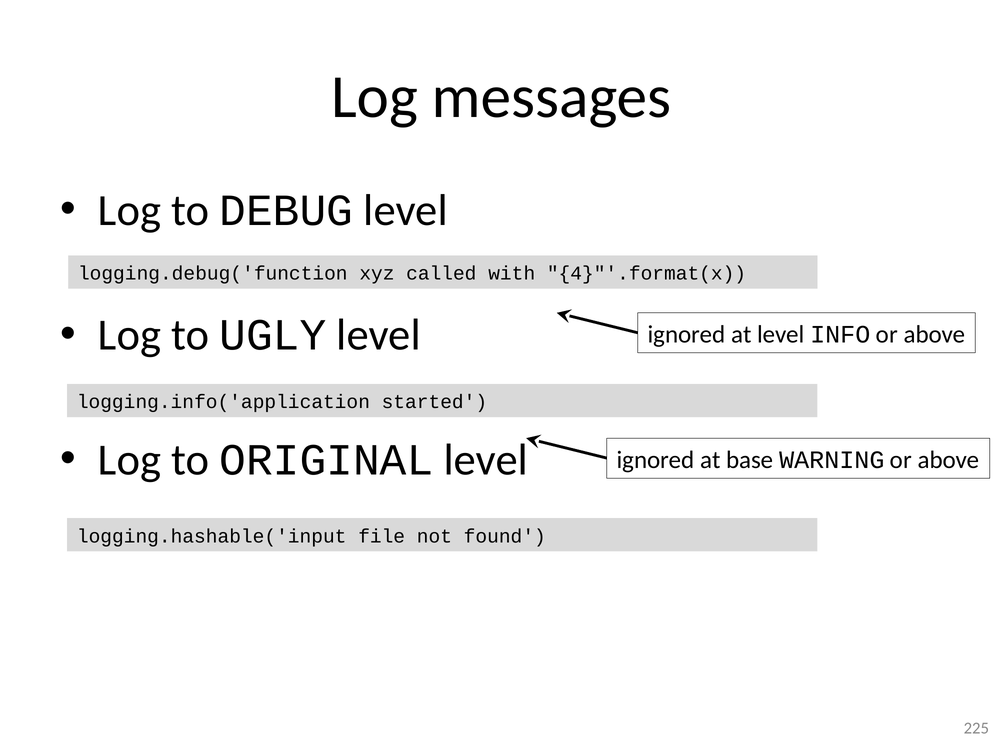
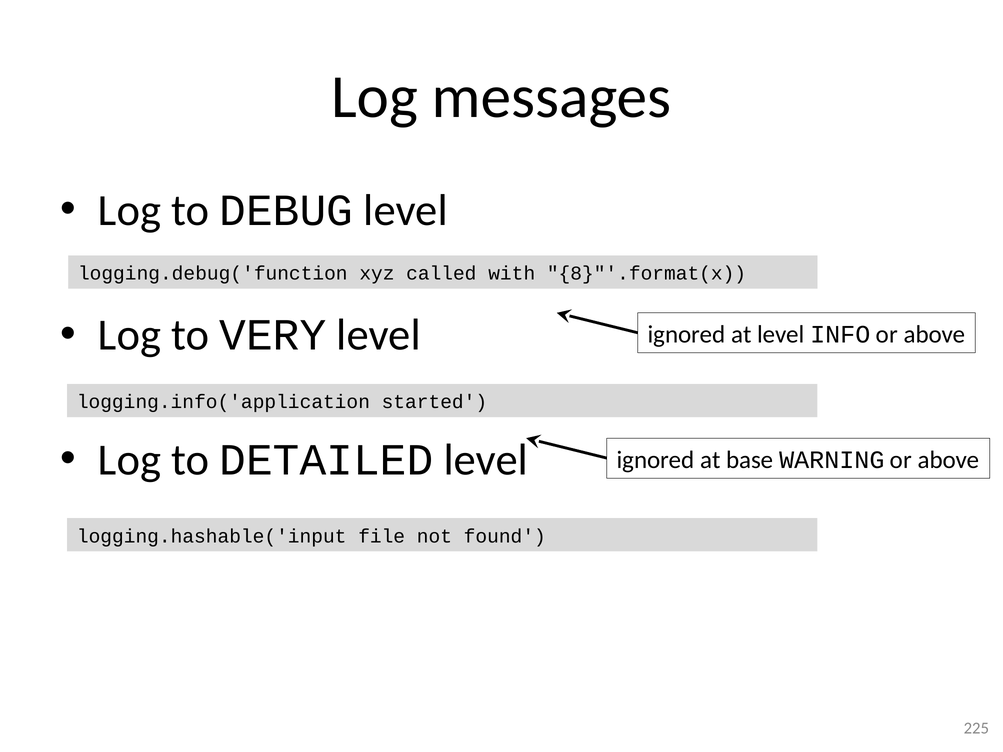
4}"'.format(x: 4}"'.format(x -> 8}"'.format(x (646, 273)
UGLY: UGLY -> VERY (273, 335)
ORIGINAL: ORIGINAL -> DETAILED (326, 460)
